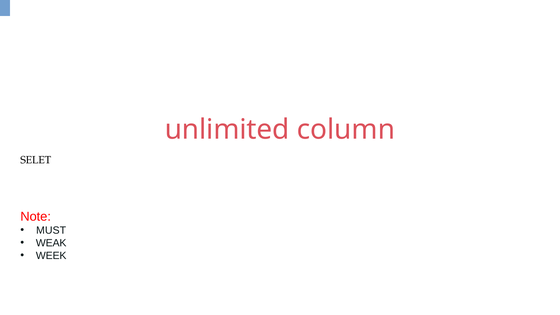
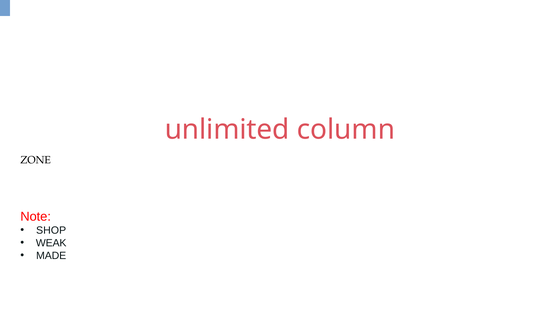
SELET: SELET -> ZONE (36, 160)
MUST: MUST -> SHOP (51, 230)
WEEK: WEEK -> MADE (51, 256)
